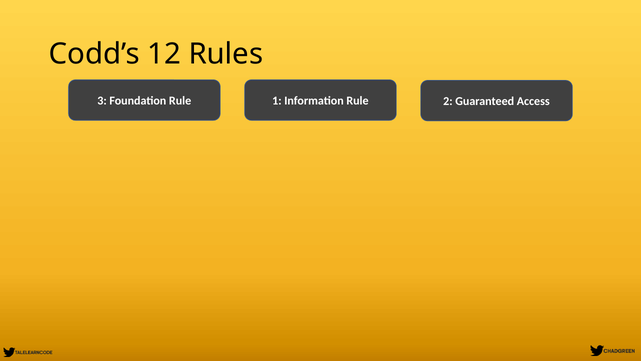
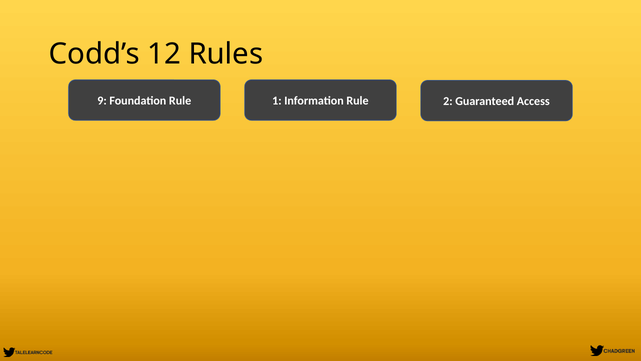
3: 3 -> 9 (102, 101)
